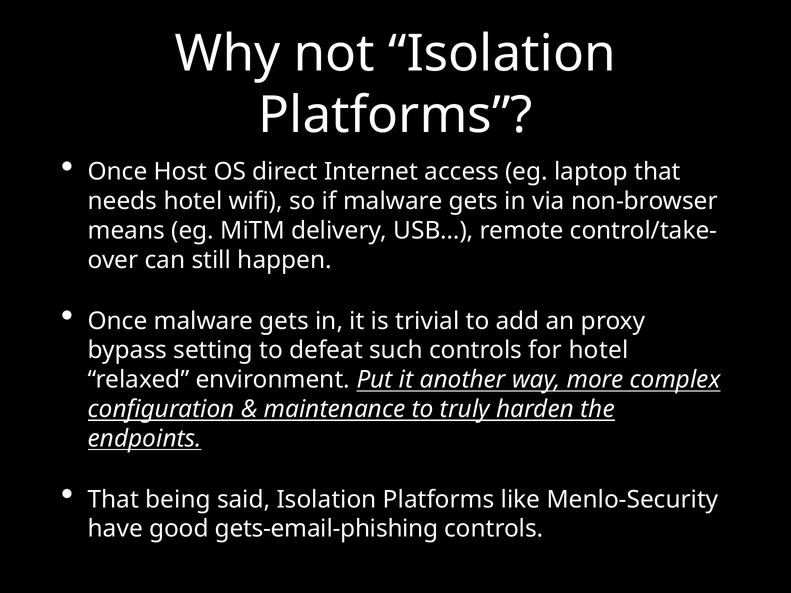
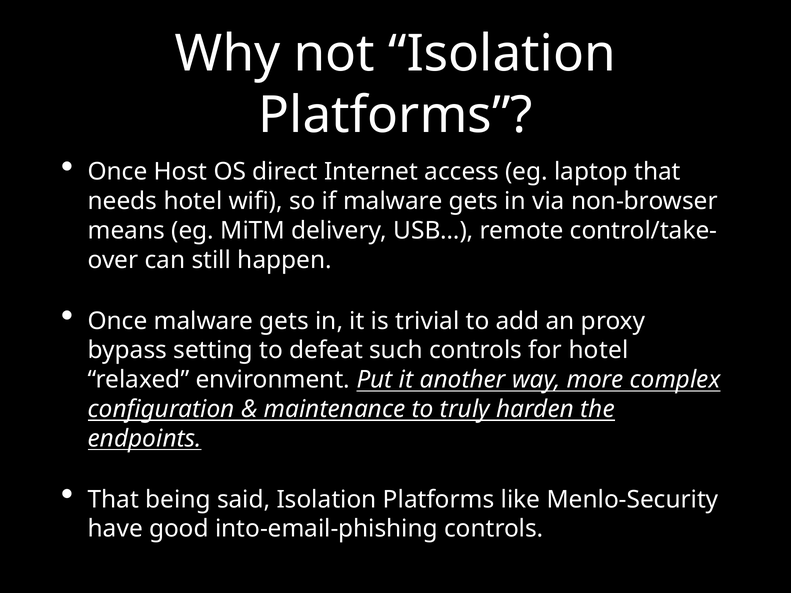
gets-email-phishing: gets-email-phishing -> into-email-phishing (326, 529)
